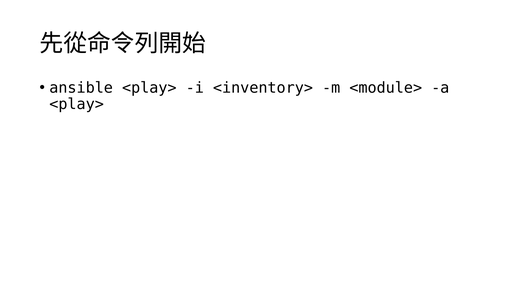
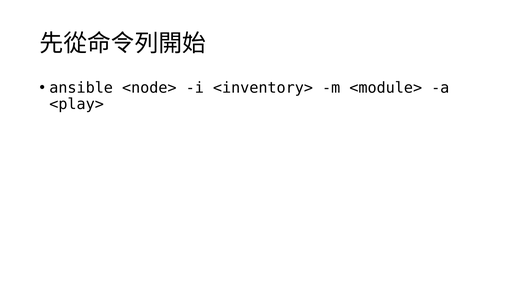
ansible <play>: <play> -> <node> (149, 88)
